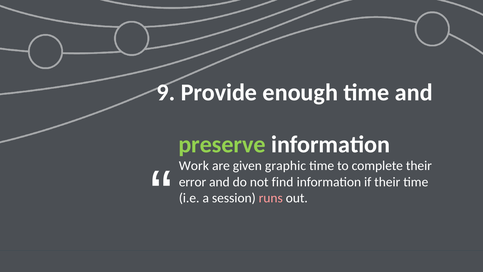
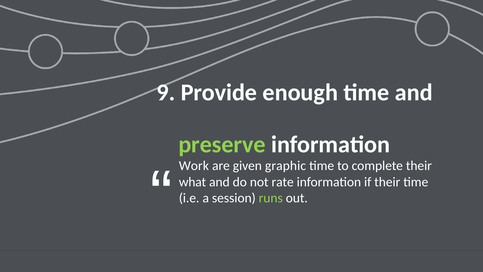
error: error -> what (193, 182)
find: find -> rate (283, 182)
runs colour: pink -> light green (271, 198)
